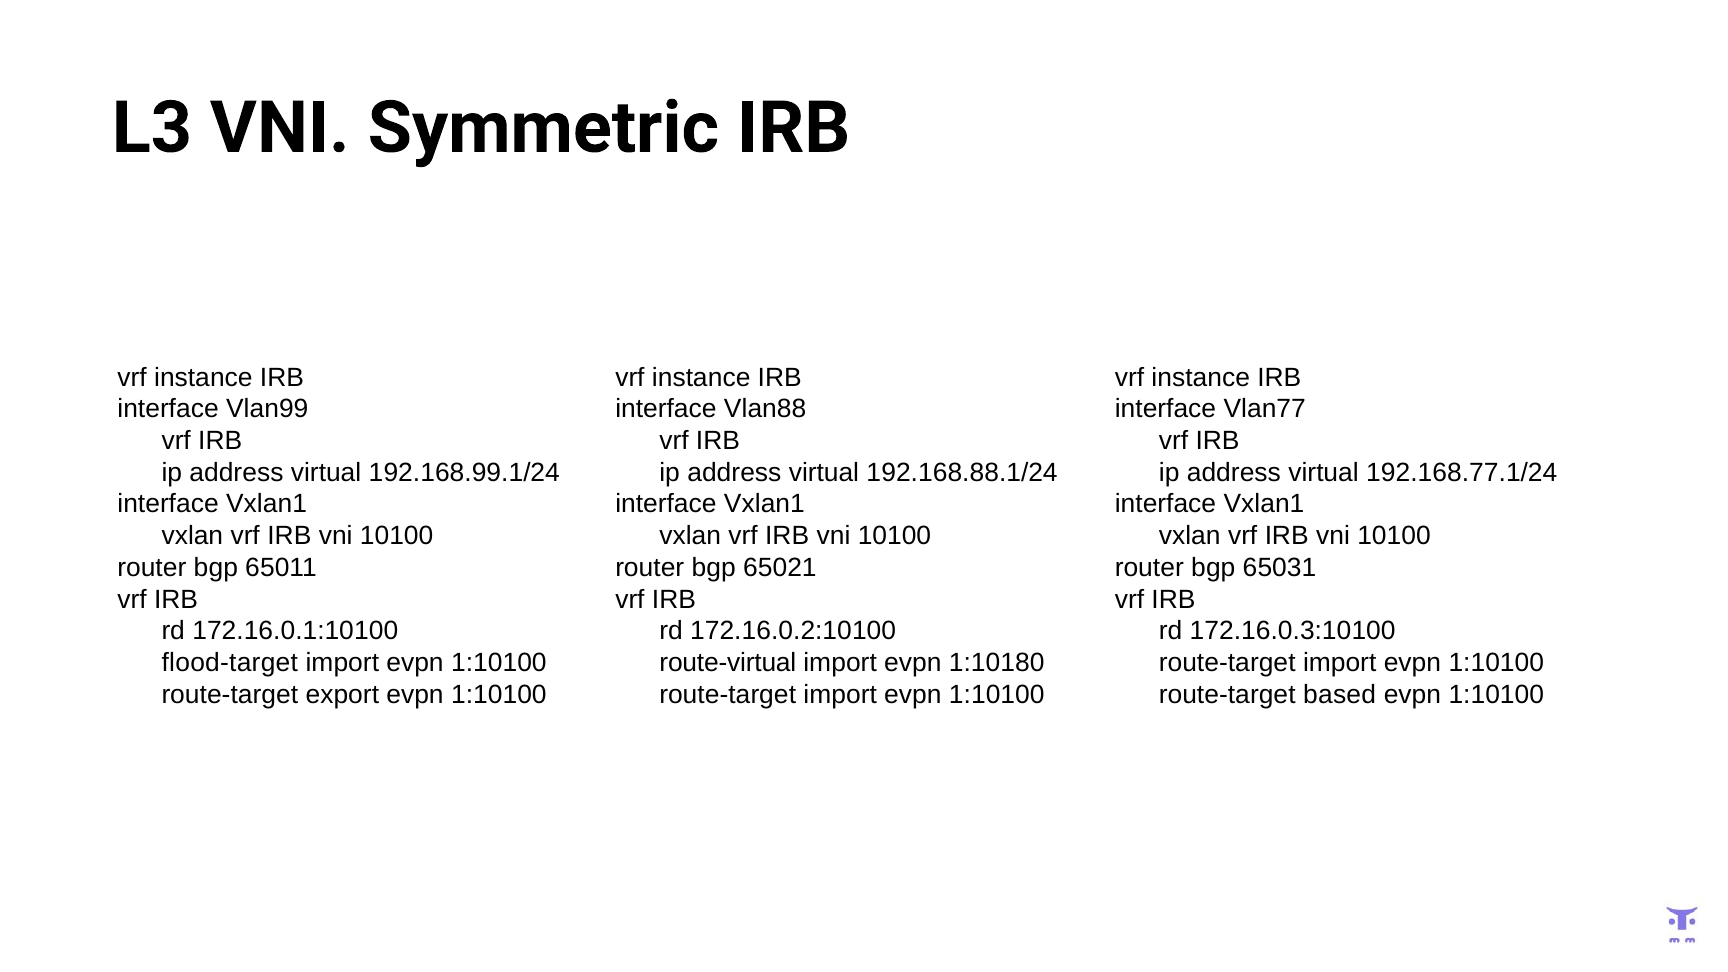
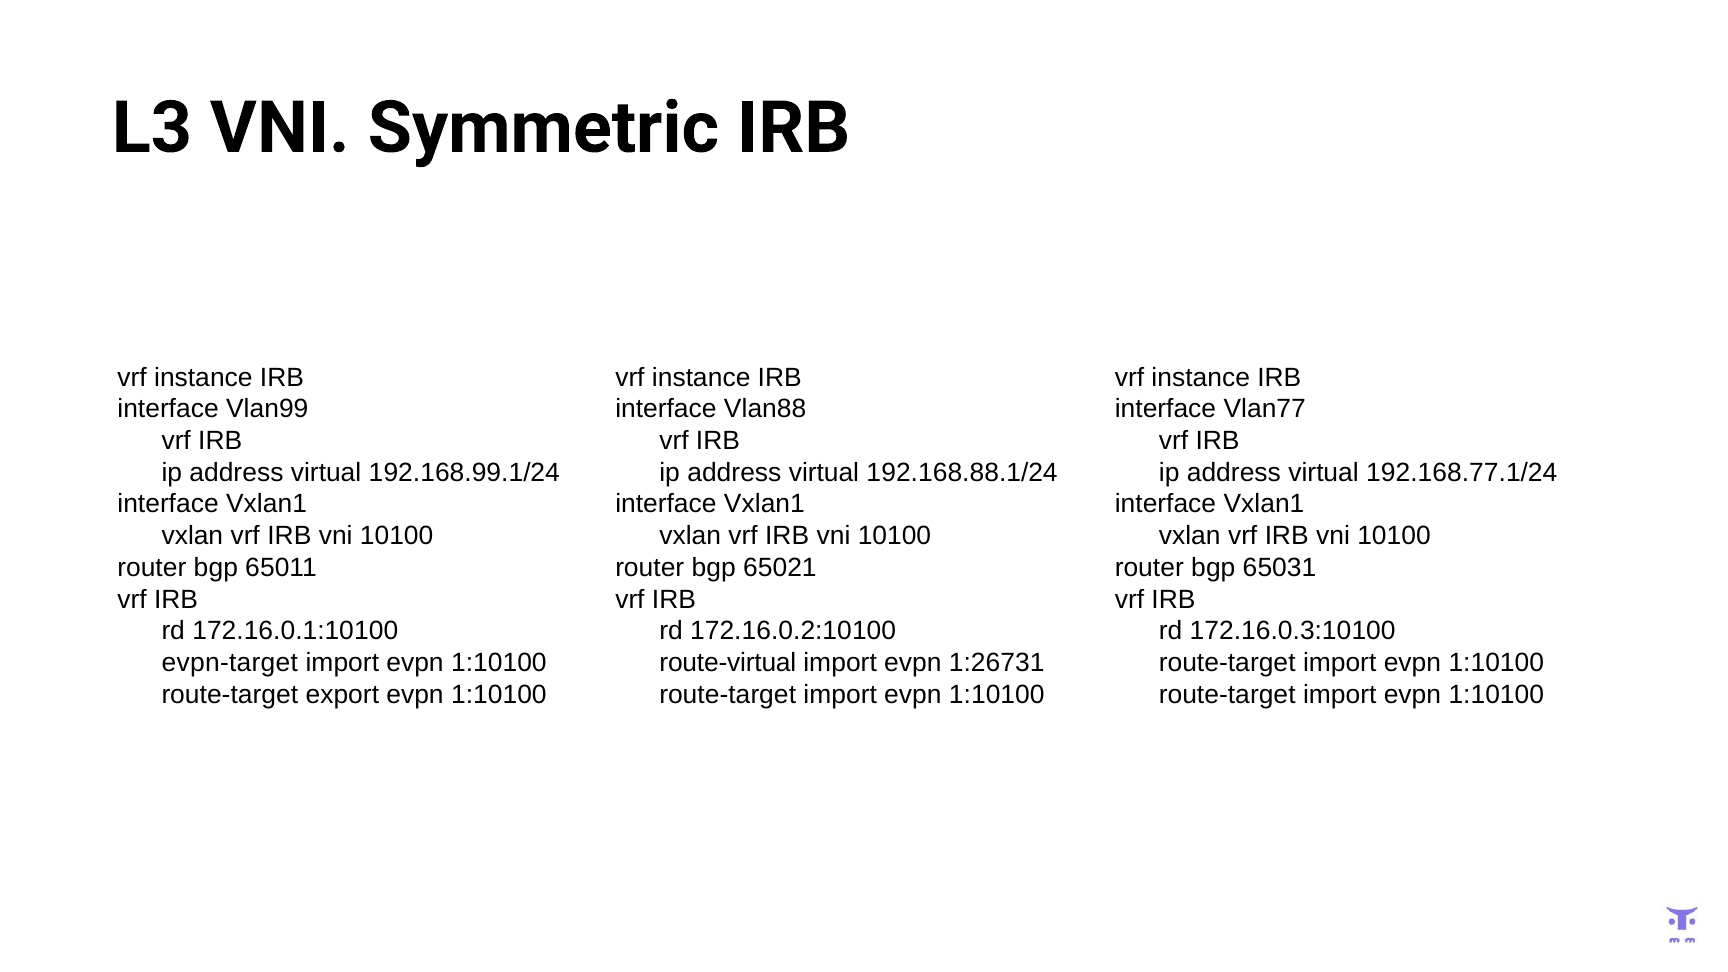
flood-target: flood-target -> evpn-target (230, 663)
1:10180: 1:10180 -> 1:26731 (997, 663)
based: based -> import (1340, 694)
